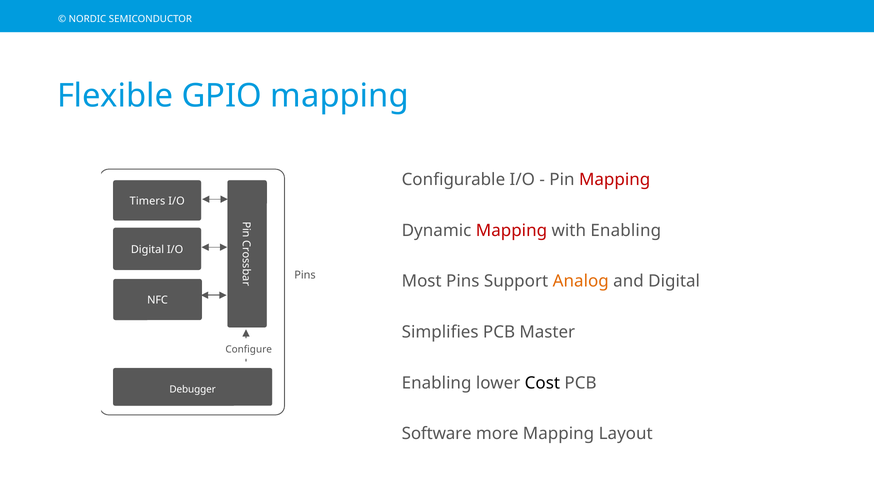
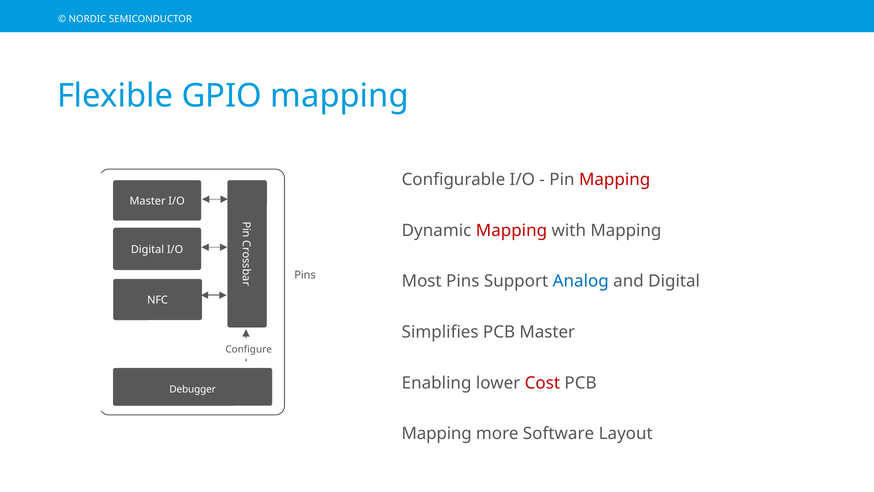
Timers: Timers -> Master (148, 201)
with Enabling: Enabling -> Mapping (626, 230)
Analog colour: orange -> blue (581, 281)
Cost colour: black -> red (542, 383)
Software: Software -> Mapping (437, 433)
more Mapping: Mapping -> Software (559, 433)
